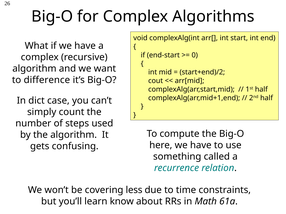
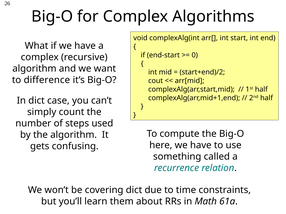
covering less: less -> dict (134, 190)
know: know -> them (122, 202)
